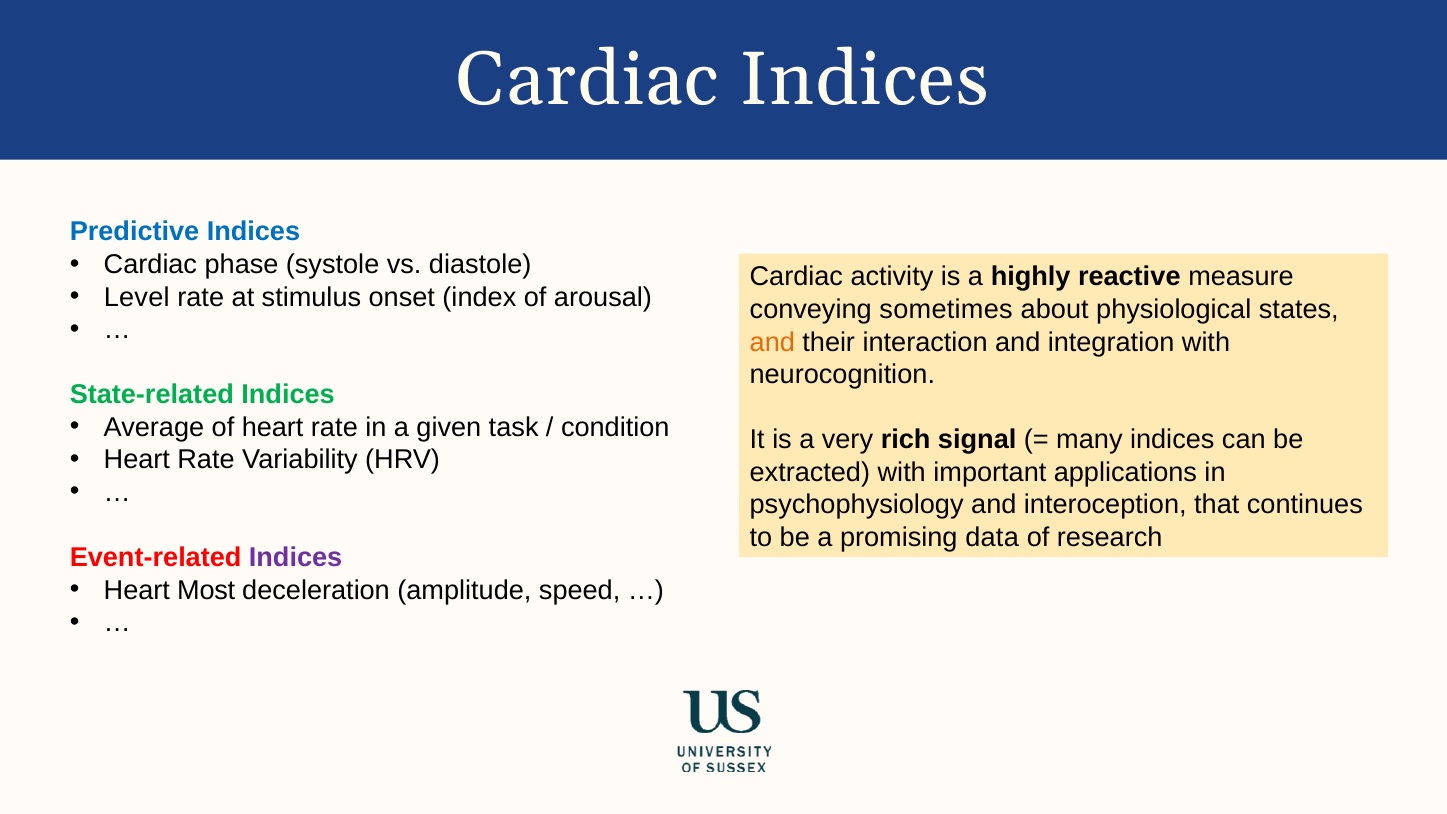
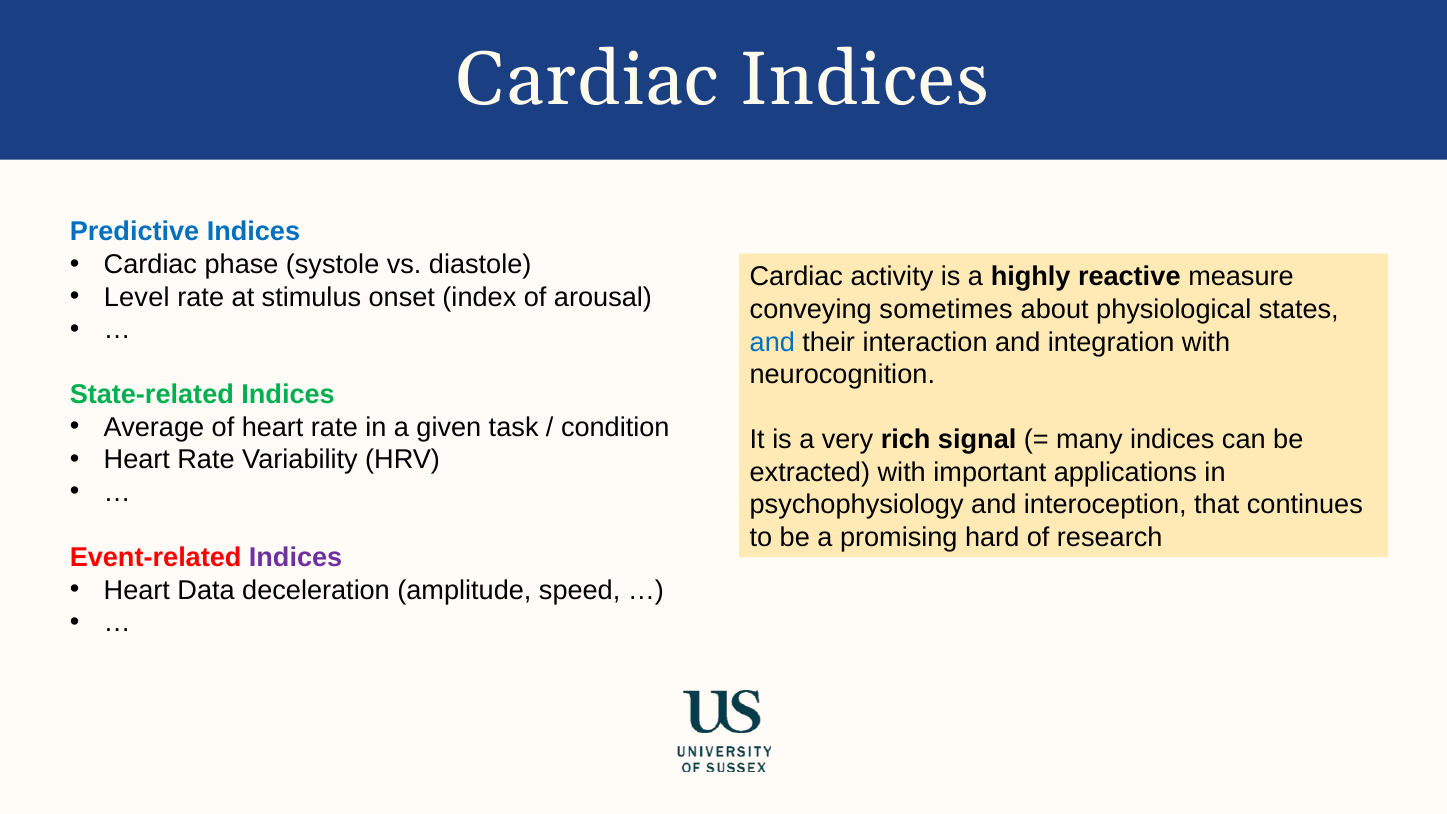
and colour: orange -> blue (772, 342)
data: data -> hard (992, 537)
Most: Most -> Data (206, 590)
